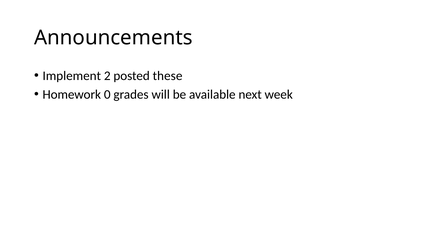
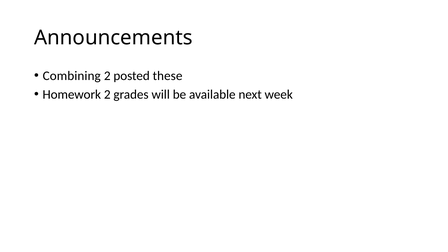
Implement: Implement -> Combining (72, 76)
Homework 0: 0 -> 2 (107, 95)
